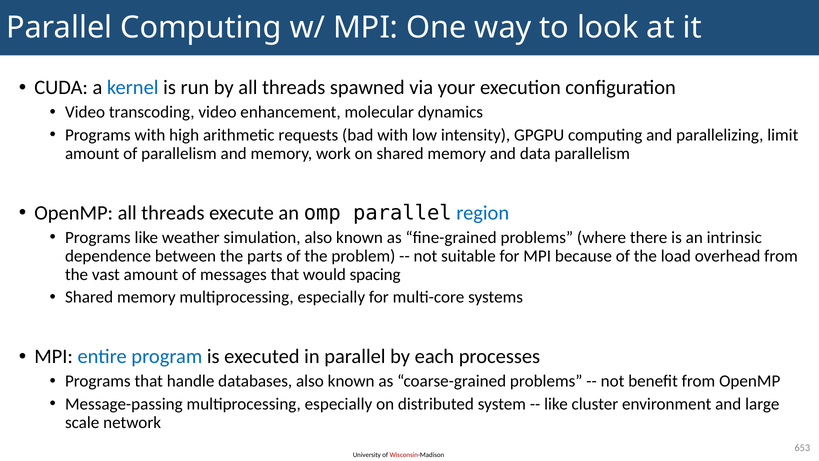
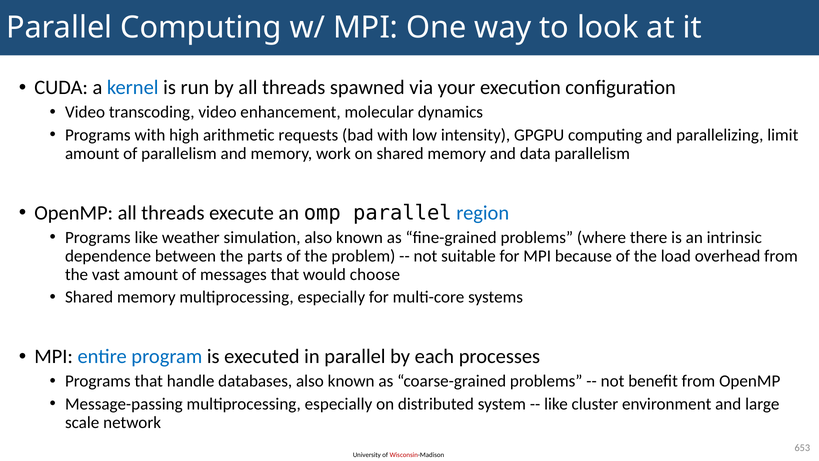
spacing: spacing -> choose (375, 274)
